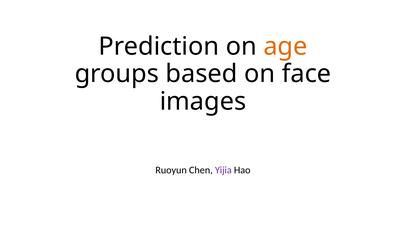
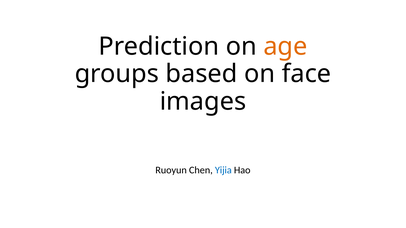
Yijia colour: purple -> blue (223, 170)
